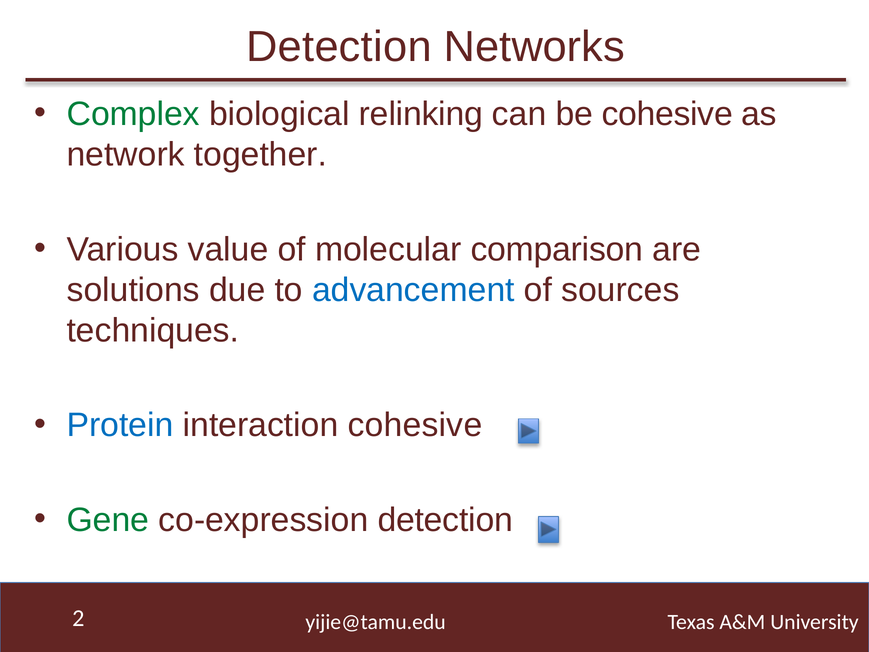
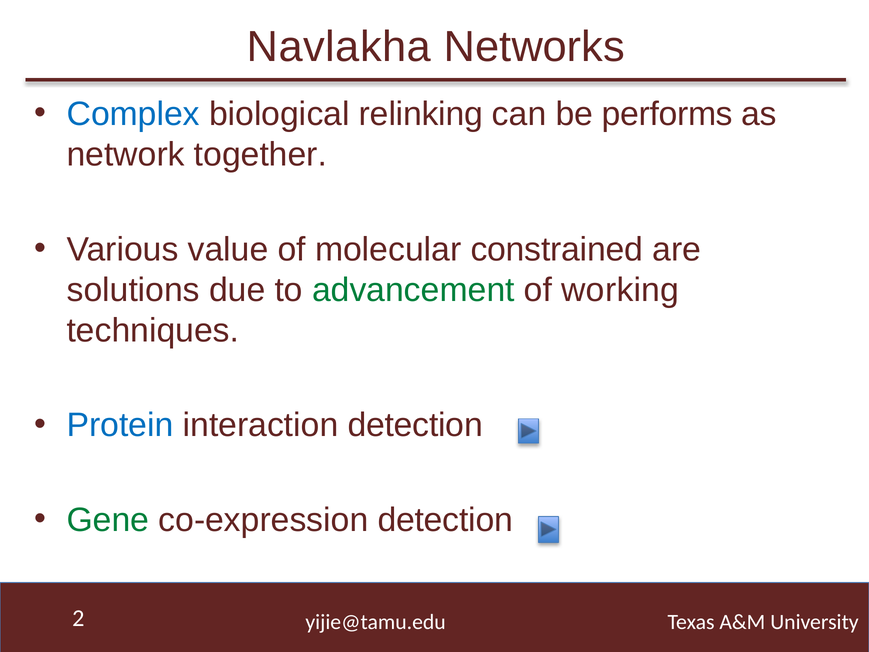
Detection: Detection -> Navlakha (339, 47)
Complex colour: green -> blue (133, 114)
be cohesive: cohesive -> performs (667, 114)
comparison: comparison -> constrained (557, 249)
advancement colour: blue -> green (413, 290)
sources: sources -> working (620, 290)
interaction cohesive: cohesive -> detection (415, 425)
